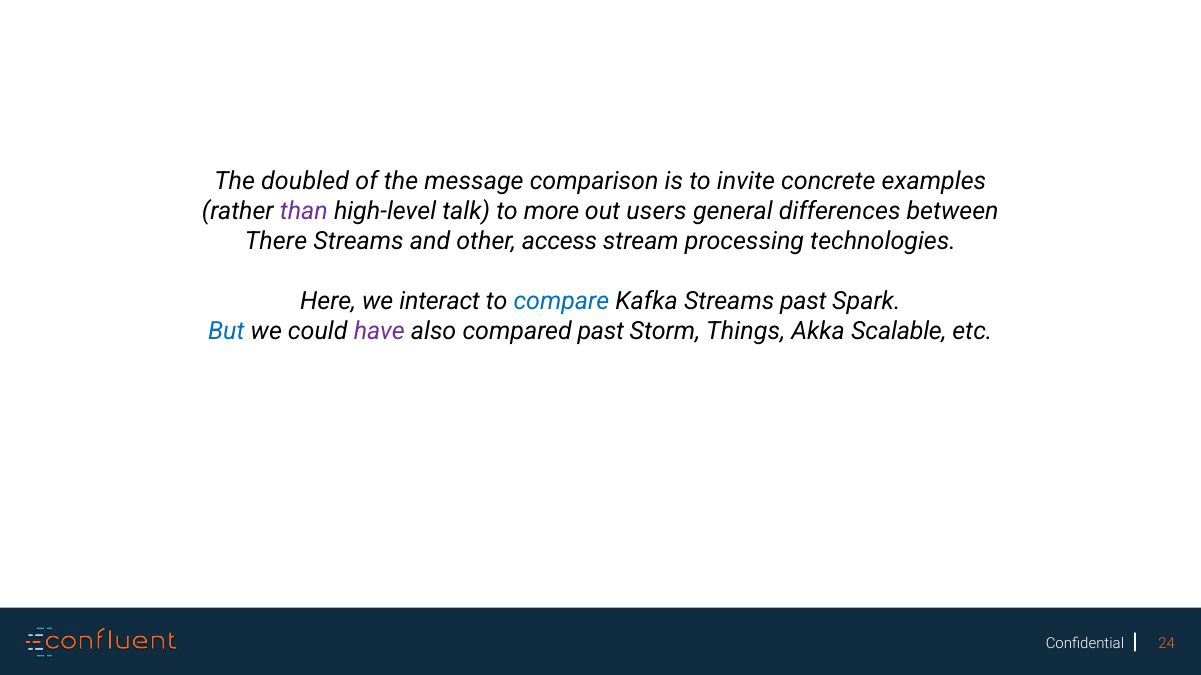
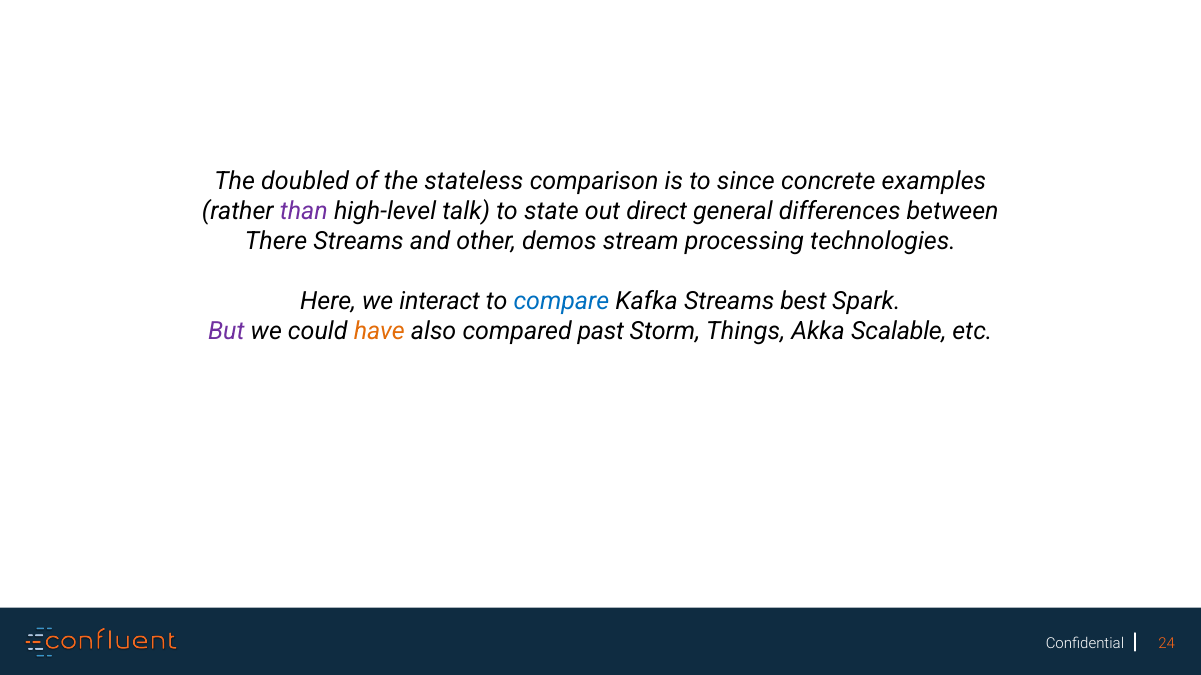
message: message -> stateless (474, 181)
invite: invite -> since (746, 181)
more: more -> state (551, 212)
users: users -> direct (657, 212)
access: access -> demos (559, 242)
Streams past: past -> best (803, 302)
But colour: blue -> purple (226, 332)
have colour: purple -> orange (379, 332)
